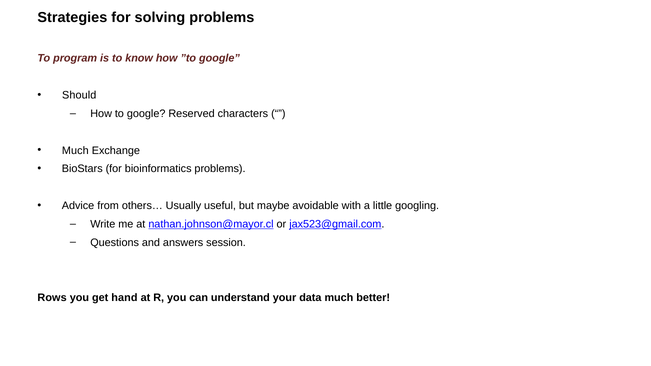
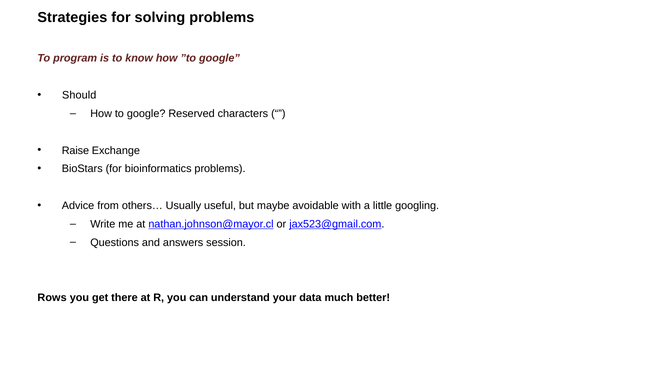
Much: Much -> Raise (75, 151)
hand: hand -> there (124, 298)
